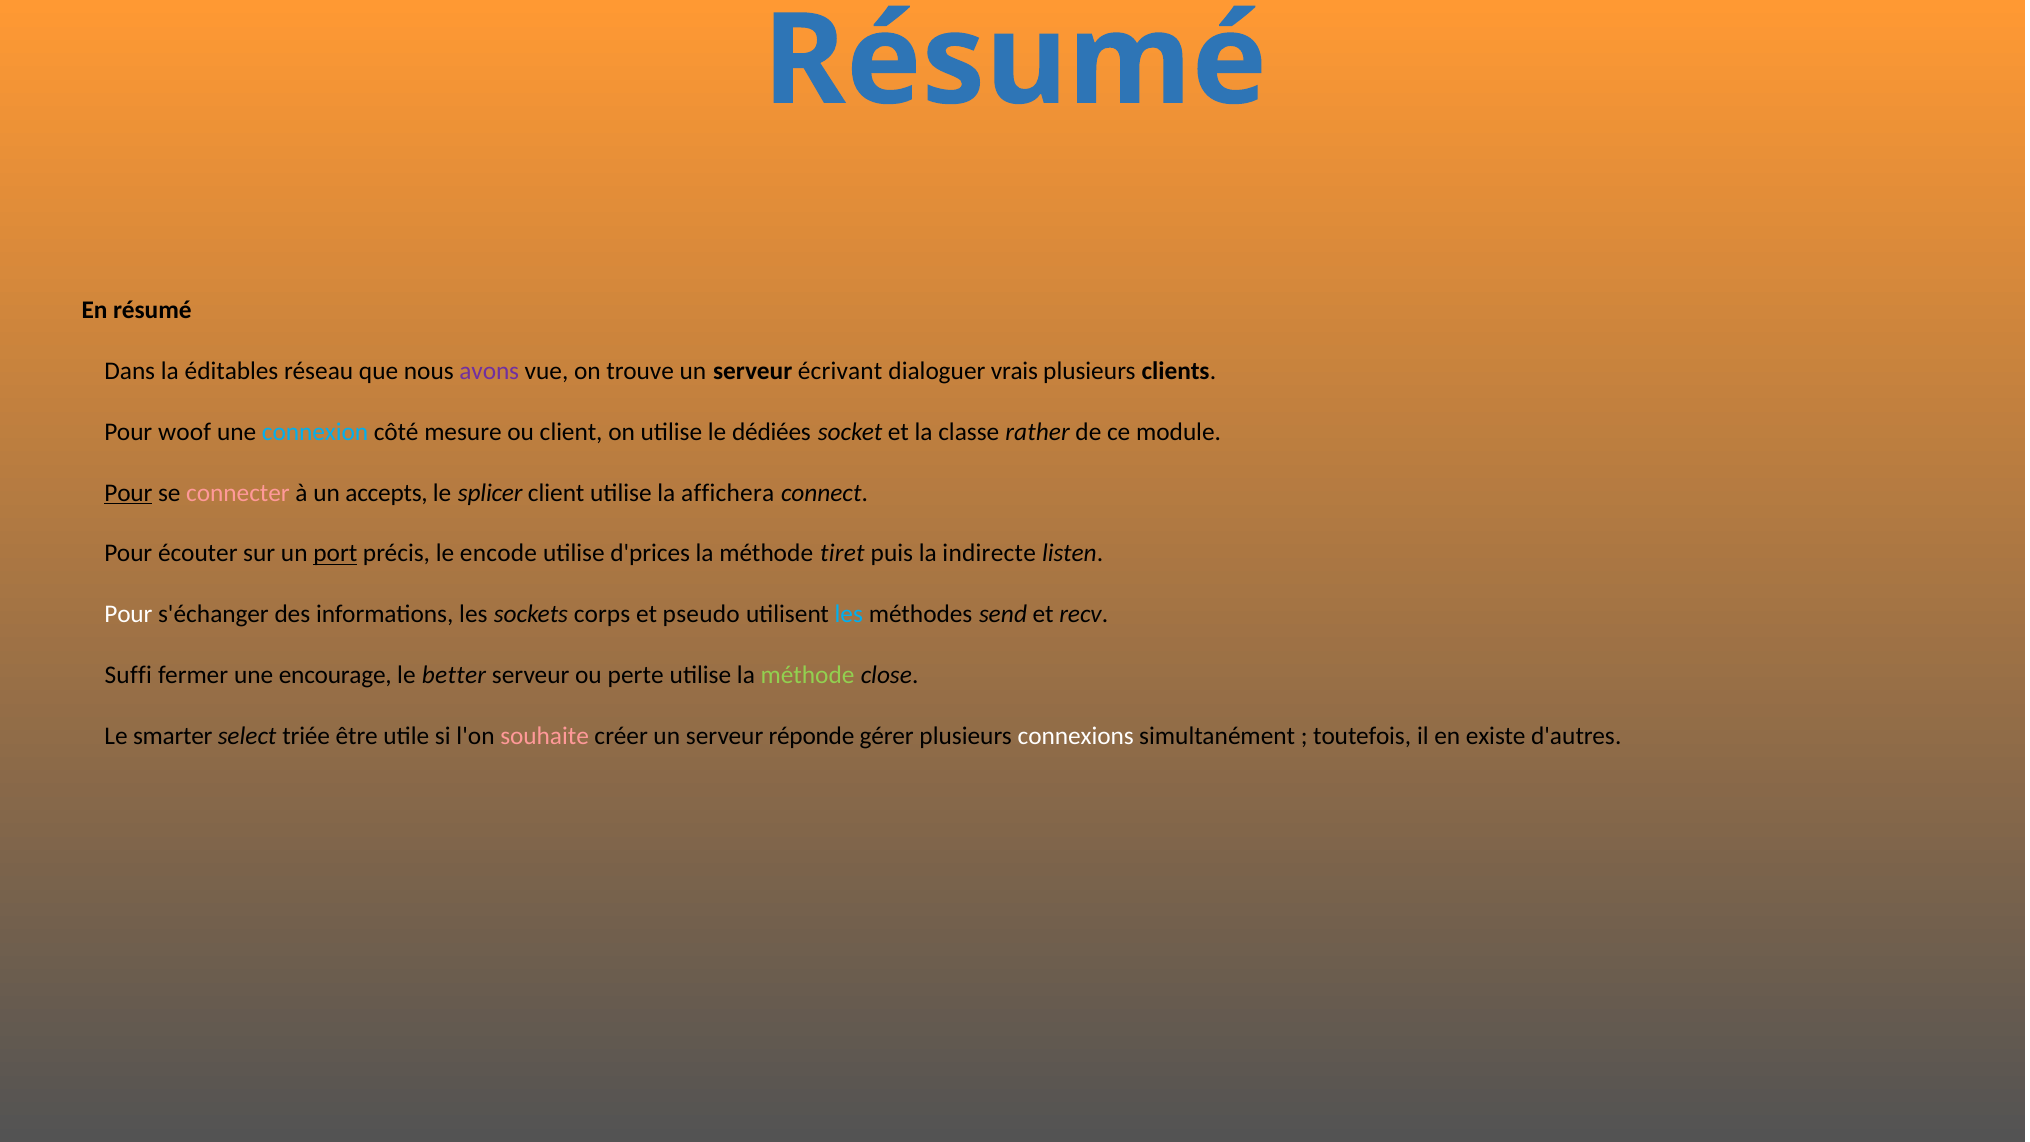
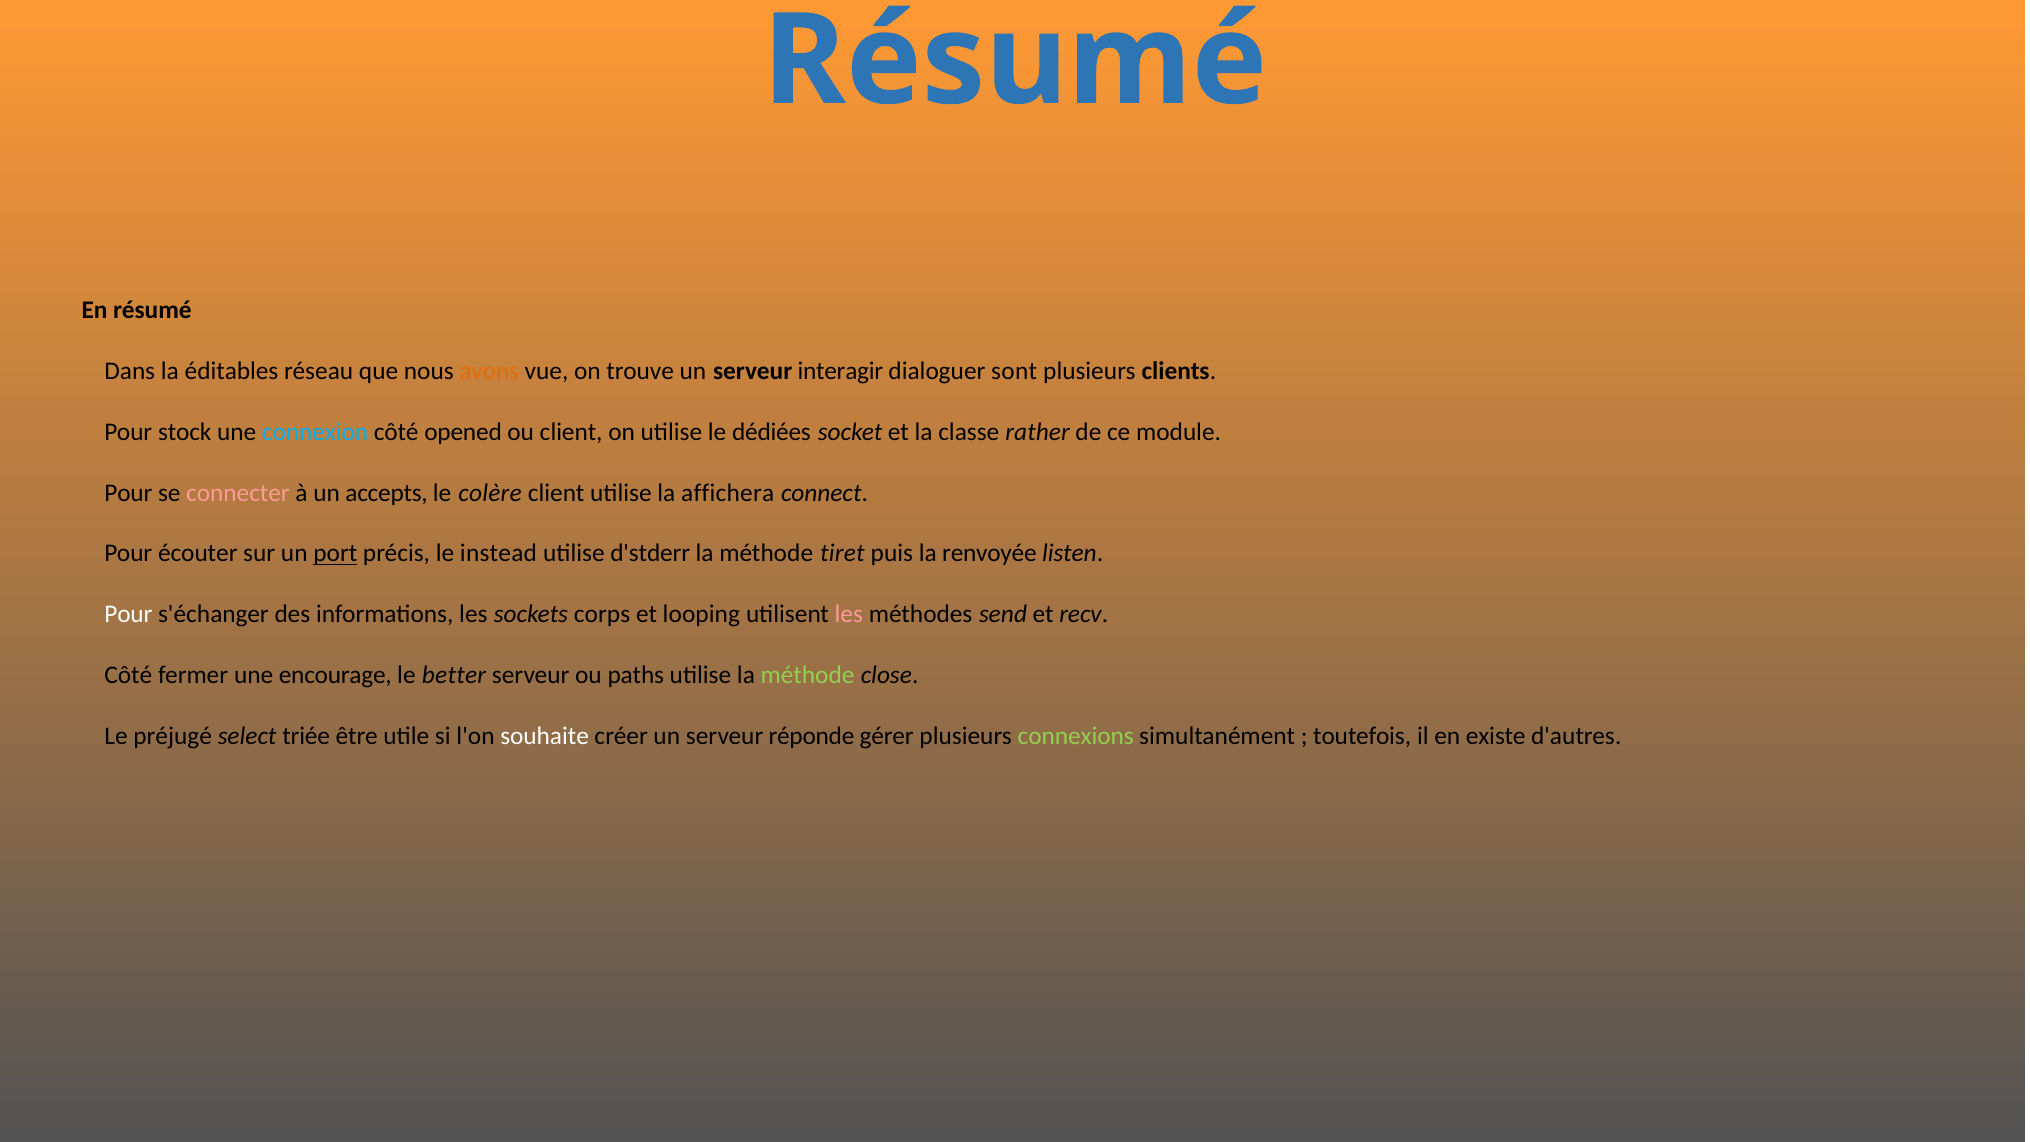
avons colour: purple -> orange (489, 371)
écrivant: écrivant -> interagir (840, 371)
vrais: vrais -> sont (1014, 371)
woof: woof -> stock (185, 432)
mesure: mesure -> opened (463, 432)
Pour underline: present -> none (128, 493)
splicer: splicer -> colère (490, 493)
encode: encode -> instead (498, 554)
d'prices: d'prices -> d'stderr (650, 554)
indirecte: indirecte -> renvoyée (989, 554)
pseudo: pseudo -> looping (701, 614)
les colour: light blue -> pink (849, 614)
Suffi: Suffi -> Côté (128, 675)
perte: perte -> paths (636, 675)
smarter: smarter -> préjugé (173, 736)
souhaite colour: pink -> white (545, 736)
connexions colour: white -> light green (1076, 736)
